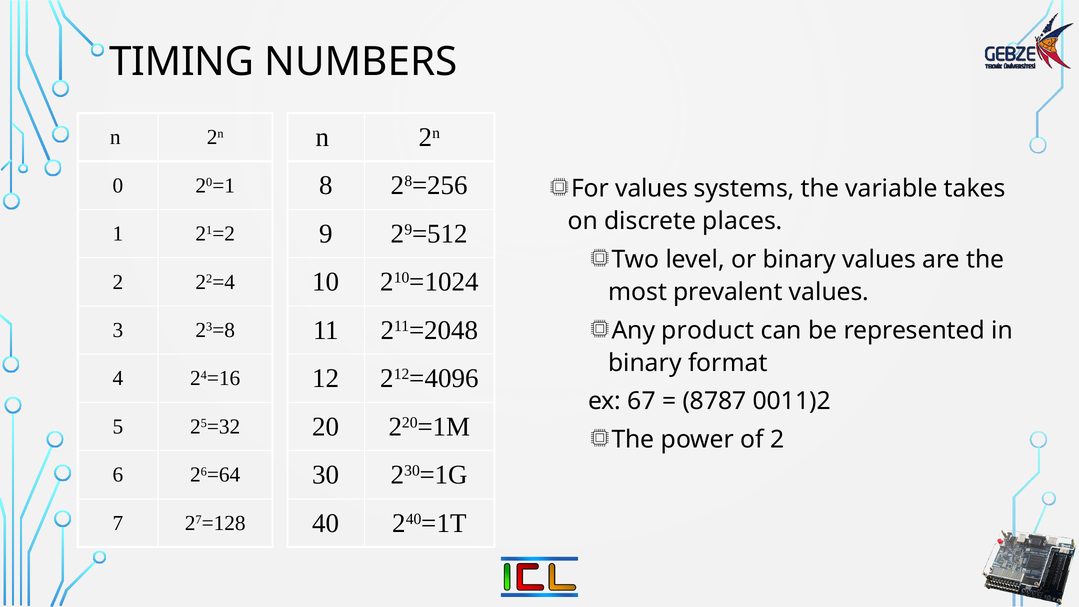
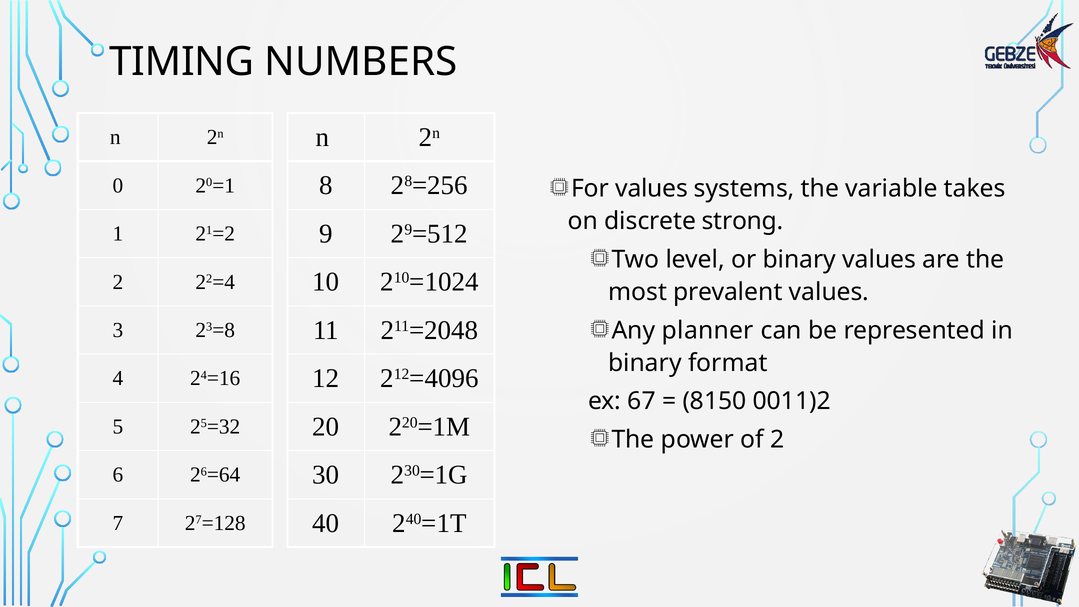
places: places -> strong (743, 221)
product: product -> planner (708, 330)
8787: 8787 -> 8150 (715, 401)
